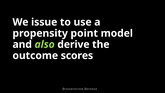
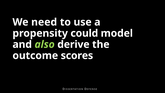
issue: issue -> need (44, 22)
point: point -> could (84, 33)
